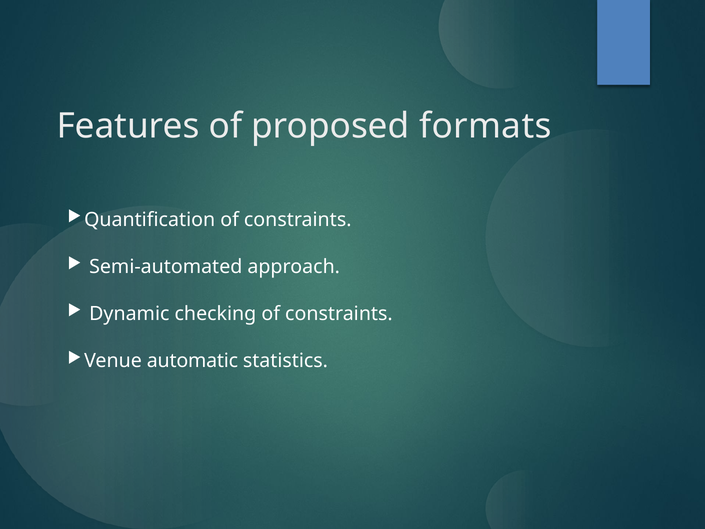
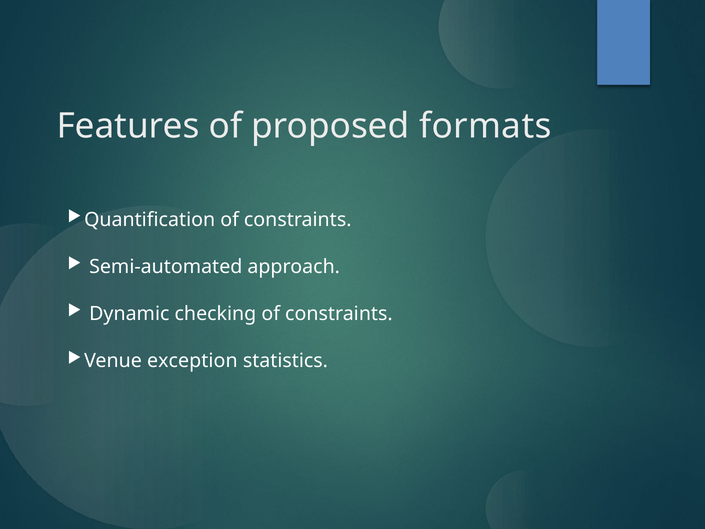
automatic: automatic -> exception (192, 361)
